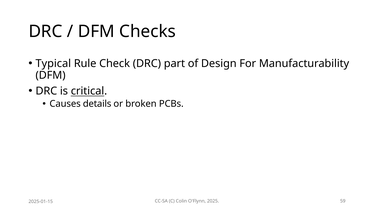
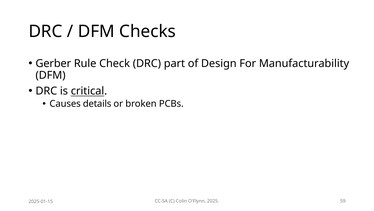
Typical: Typical -> Gerber (53, 63)
